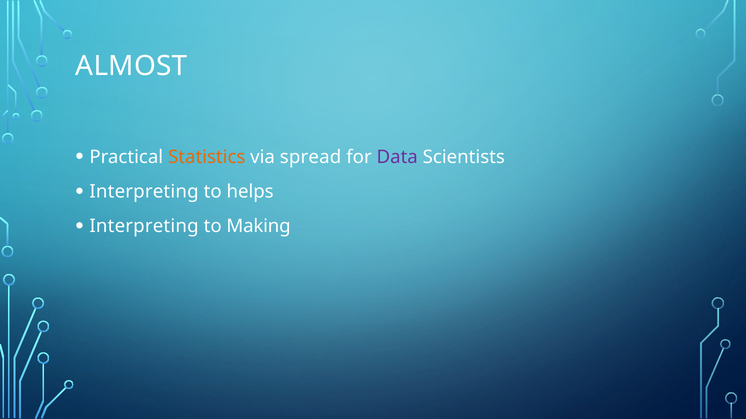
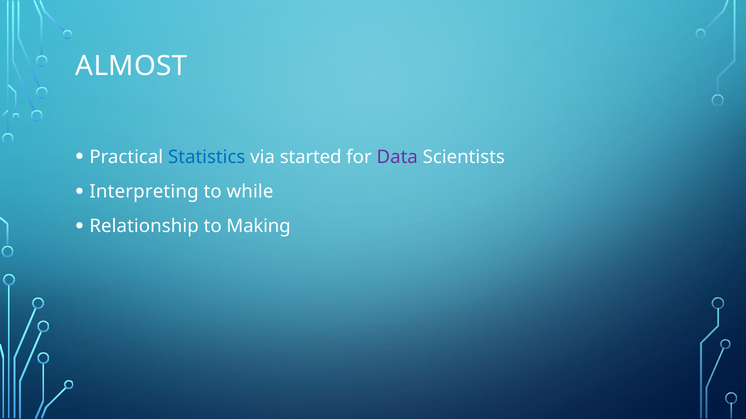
Statistics colour: orange -> blue (207, 157)
spread: spread -> started (311, 157)
helps: helps -> while (250, 192)
Interpreting: Interpreting -> Relationship (144, 227)
